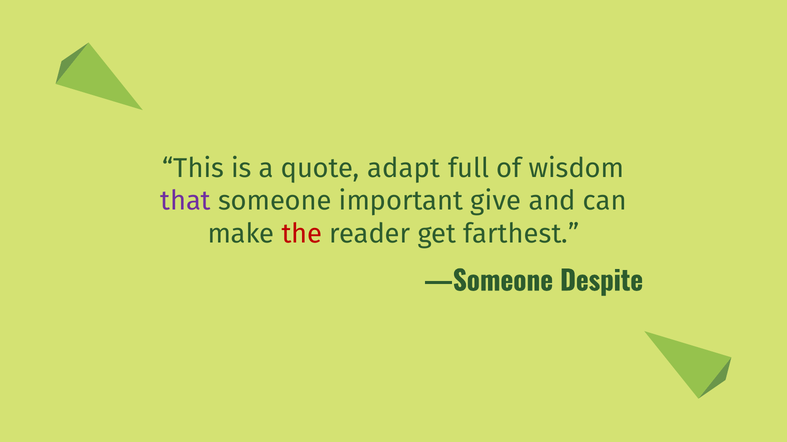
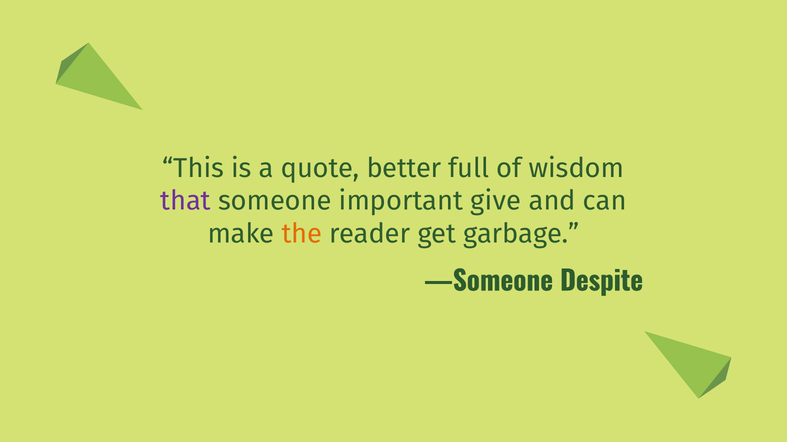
adapt: adapt -> better (404, 168)
the colour: red -> orange (302, 234)
farthest: farthest -> garbage (521, 234)
